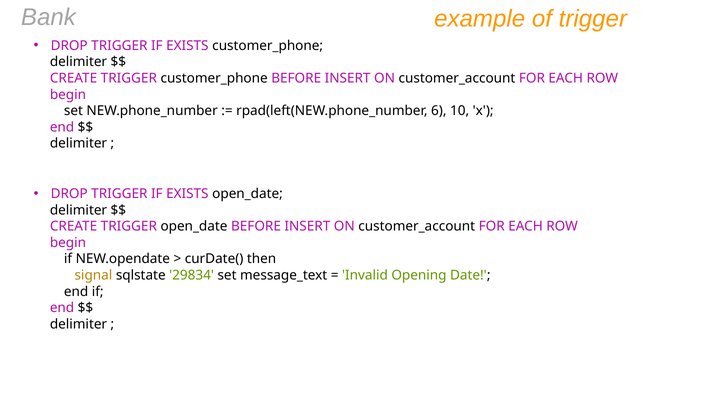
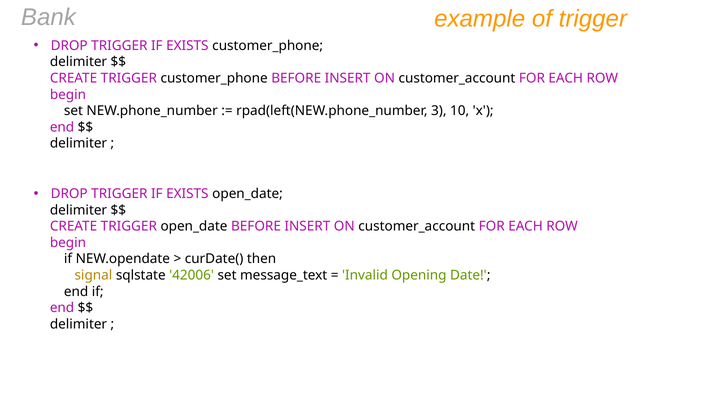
6: 6 -> 3 (439, 111)
29834: 29834 -> 42006 (192, 275)
